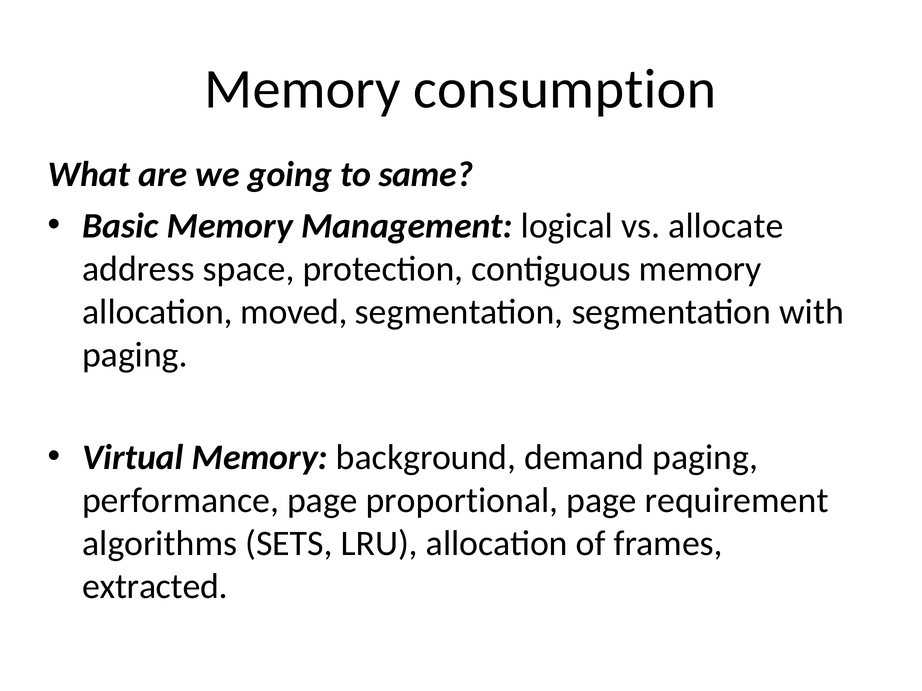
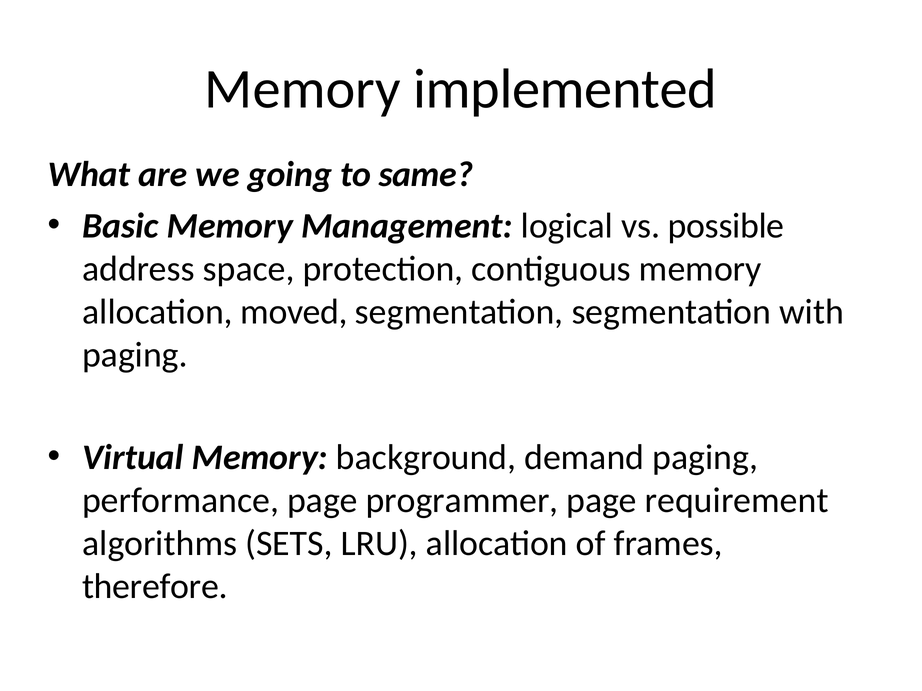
consumption: consumption -> implemented (565, 89)
allocate: allocate -> possible (726, 226)
proportional: proportional -> programmer (462, 501)
extracted: extracted -> therefore (155, 587)
